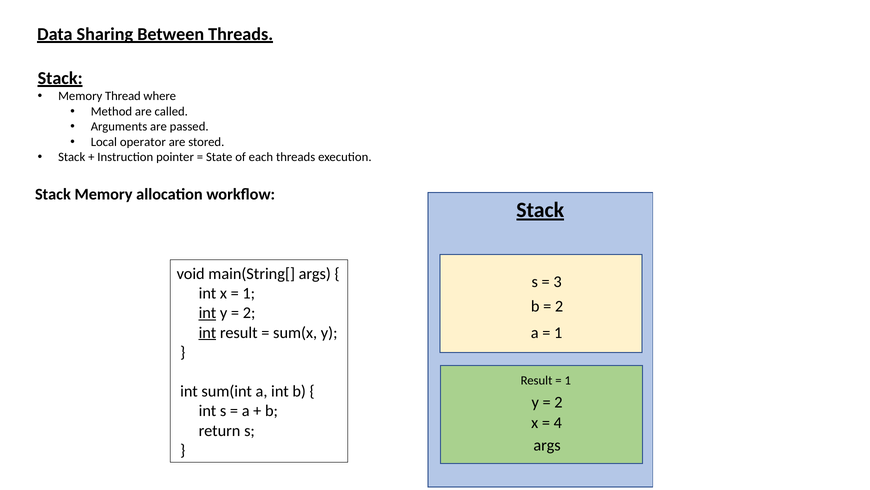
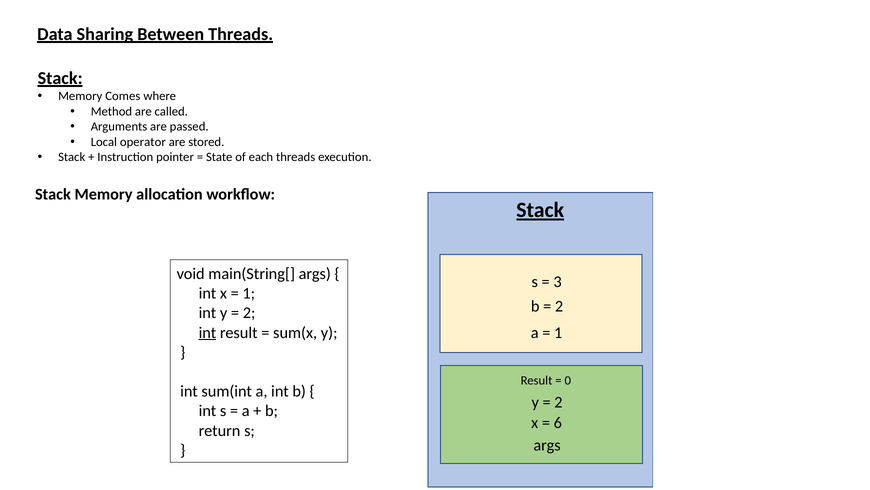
Thread: Thread -> Comes (123, 96)
int underline: present -> none (208, 313)
1: 1 -> 0 (568, 380)
4: 4 -> 6 (558, 422)
